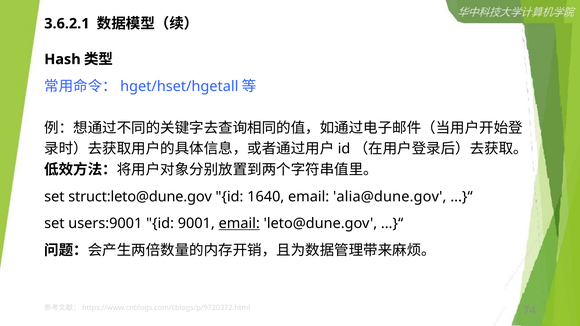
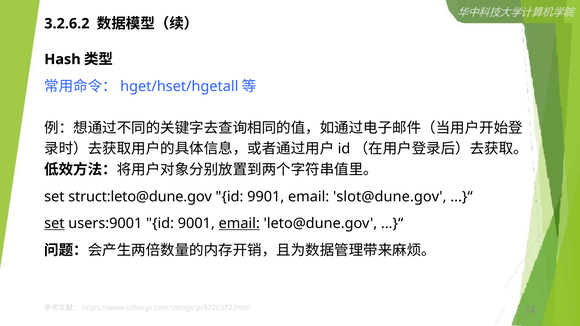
3.6.2.1: 3.6.2.1 -> 3.2.6.2 (67, 24)
1640: 1640 -> 9901 (266, 197)
alia@dune.gov: alia@dune.gov -> slot@dune.gov (390, 197)
set underline: none -> present (54, 224)
